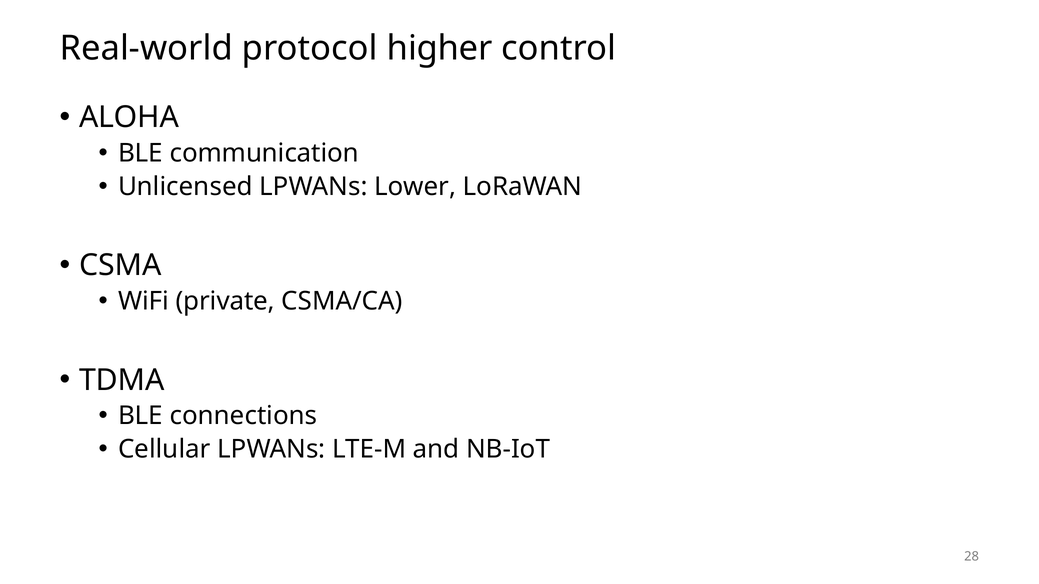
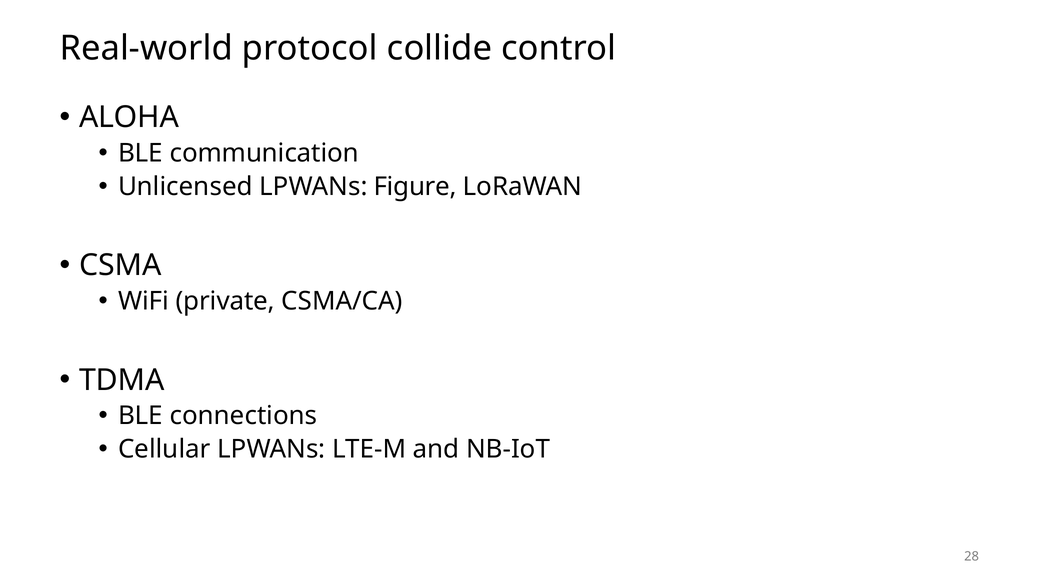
higher: higher -> collide (440, 48)
Lower: Lower -> Figure (415, 187)
